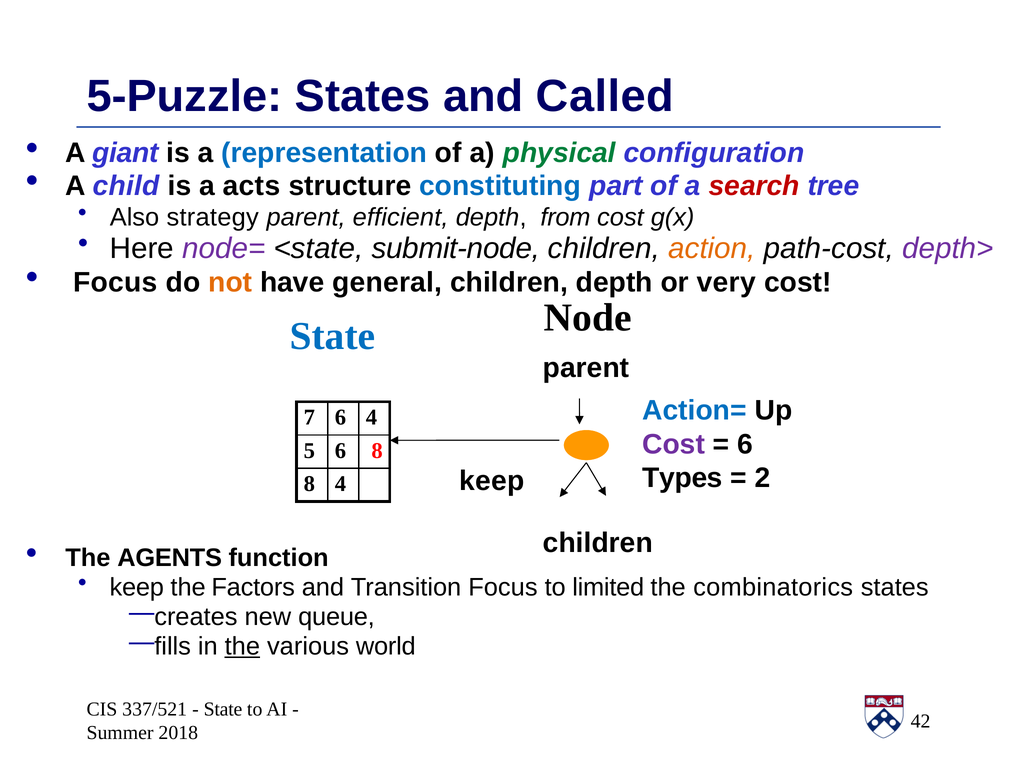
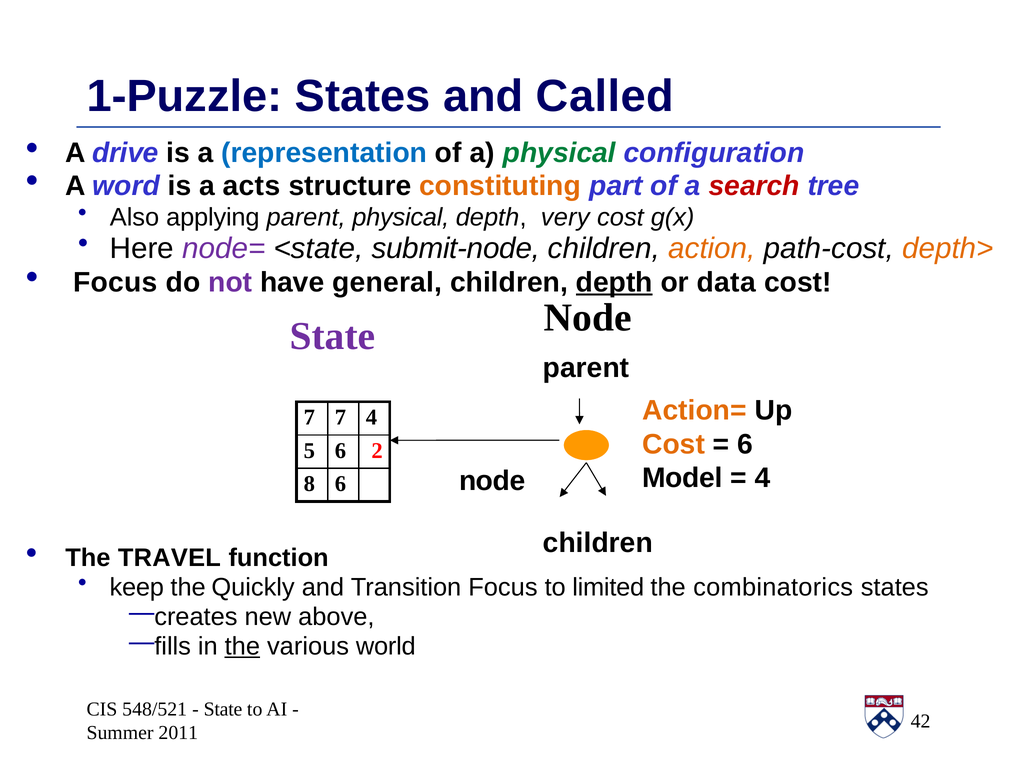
5-Puzzle: 5-Puzzle -> 1-Puzzle (184, 96)
giant: giant -> drive (126, 153)
child: child -> word (126, 186)
constituting colour: blue -> orange (500, 186)
strategy: strategy -> applying (213, 217)
parent efficient: efficient -> physical (401, 217)
from: from -> very (565, 217)
depth> colour: purple -> orange (948, 249)
not colour: orange -> purple (230, 283)
depth underline: none -> present (614, 283)
very: very -> data (726, 283)
State colour: blue -> purple (332, 337)
Action= colour: blue -> orange (694, 411)
7 6: 6 -> 7 (340, 418)
Cost colour: purple -> orange (674, 445)
6 8: 8 -> 2 (377, 451)
Types: Types -> Model (682, 479)
2: 2 -> 4 (762, 479)
keep: keep -> node (492, 482)
8 4: 4 -> 6 (340, 484)
AGENTS: AGENTS -> TRAVEL (169, 558)
Factors: Factors -> Quickly (253, 588)
queue: queue -> above (336, 617)
337/521: 337/521 -> 548/521 (155, 710)
2018: 2018 -> 2011 (178, 734)
